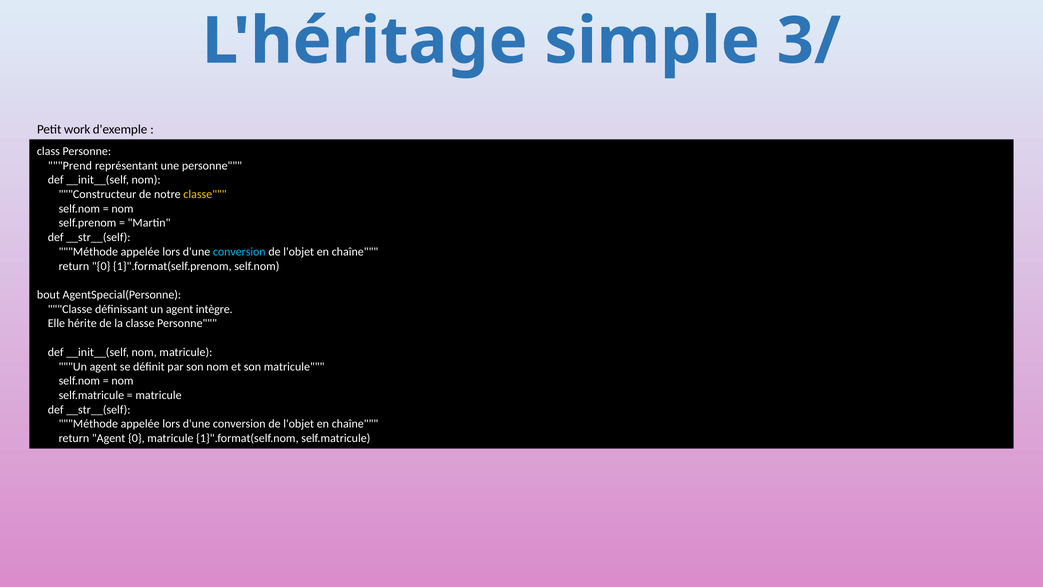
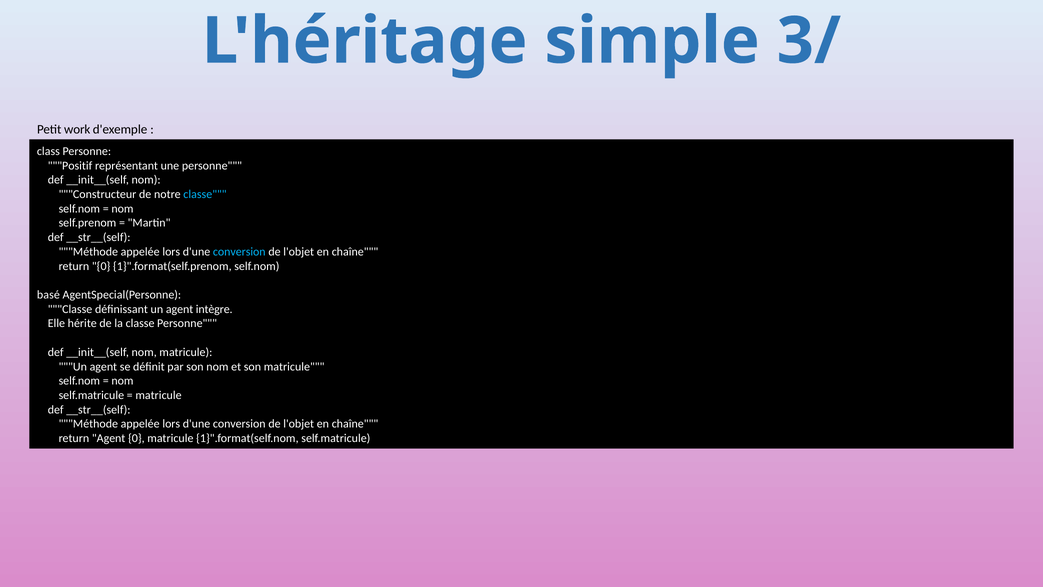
Prend: Prend -> Positif (70, 165)
classe colour: yellow -> light blue (205, 194)
bout: bout -> basé (48, 295)
